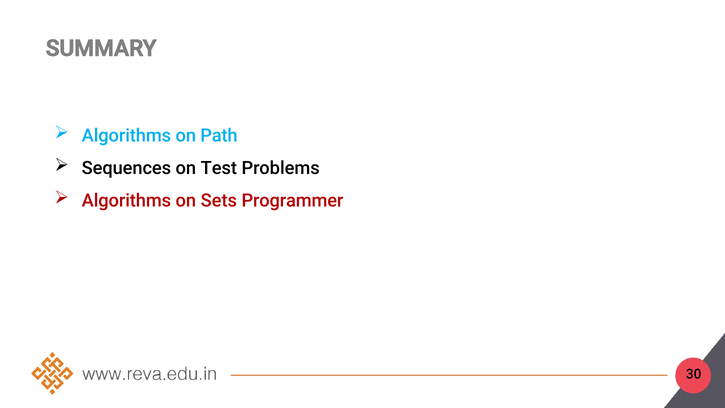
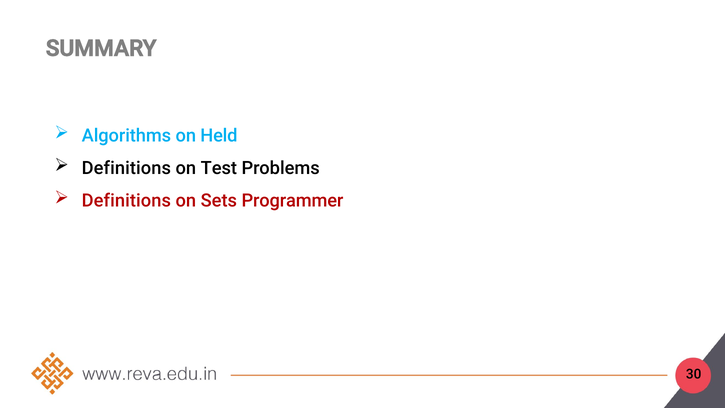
Path: Path -> Held (219, 136)
Sequences: Sequences -> Definitions (126, 168)
Algorithms: Algorithms -> Definitions (126, 201)
